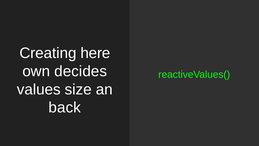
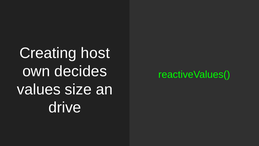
here: here -> host (95, 53)
back: back -> drive (65, 107)
